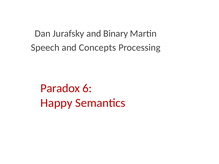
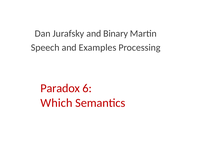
Concepts: Concepts -> Examples (98, 48)
Happy: Happy -> Which (56, 103)
